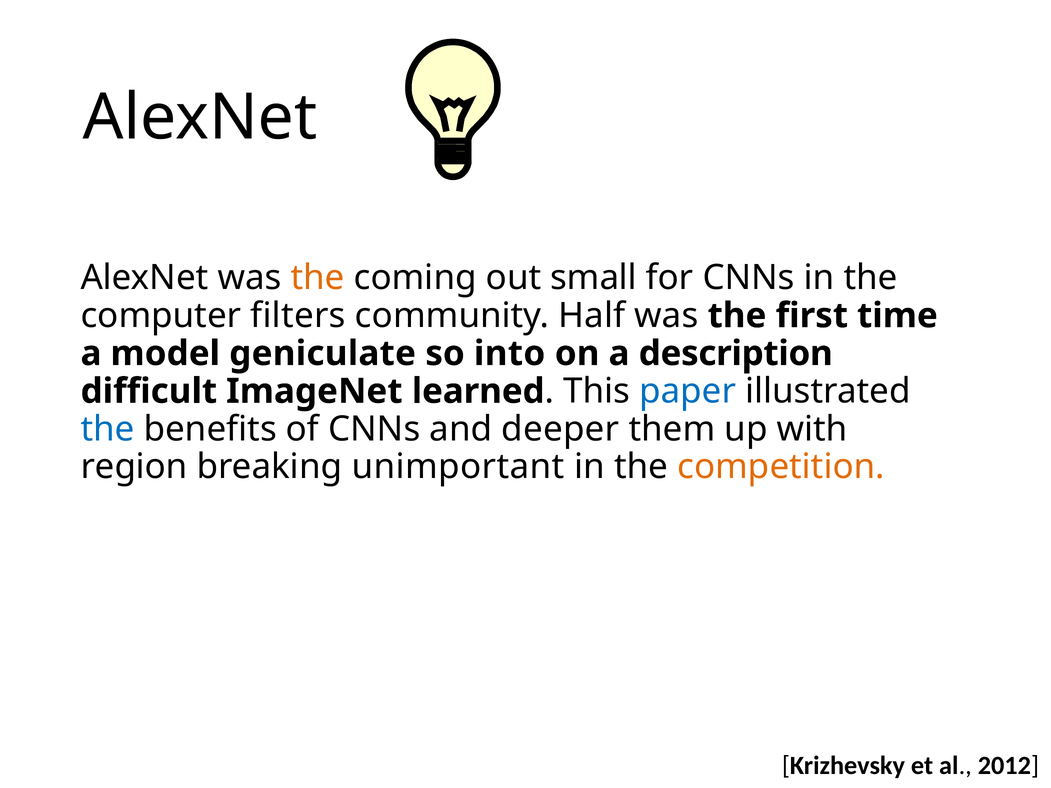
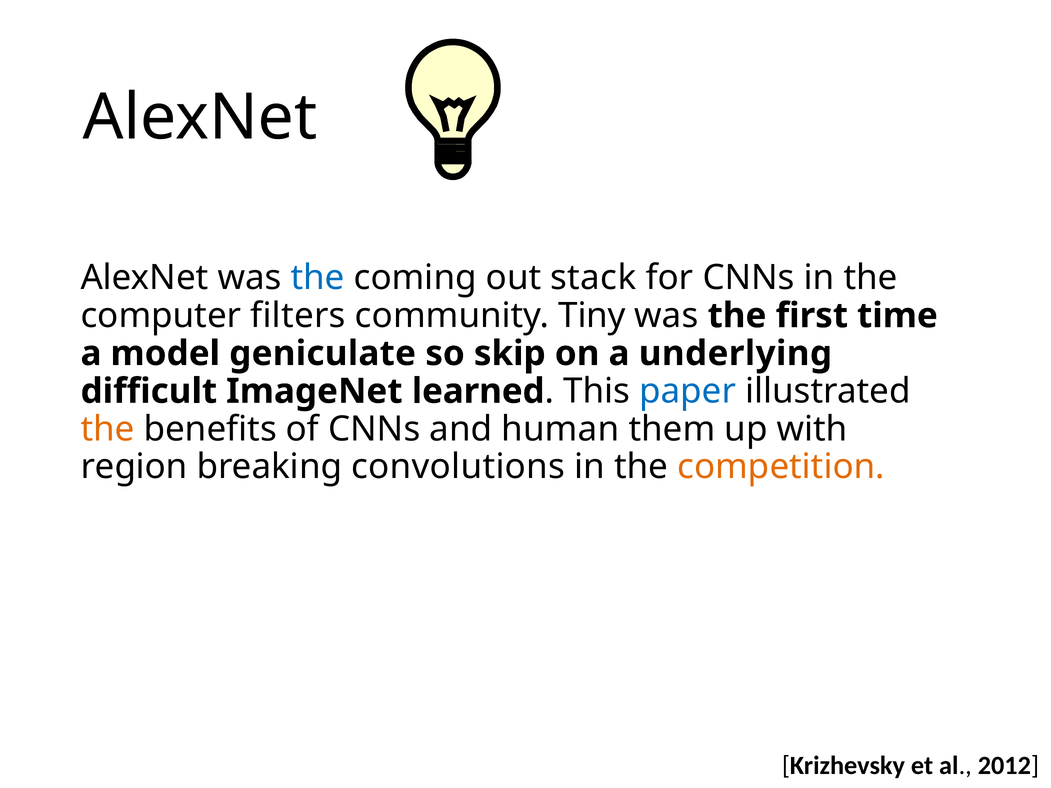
the colour: orange -> blue (318, 278)
small: small -> stack (593, 278)
Half: Half -> Tiny (592, 316)
into: into -> skip (510, 354)
description: description -> underlying (735, 354)
the colour: blue -> orange (108, 429)
deeper: deeper -> human (560, 429)
unimportant: unimportant -> convolutions (458, 467)
